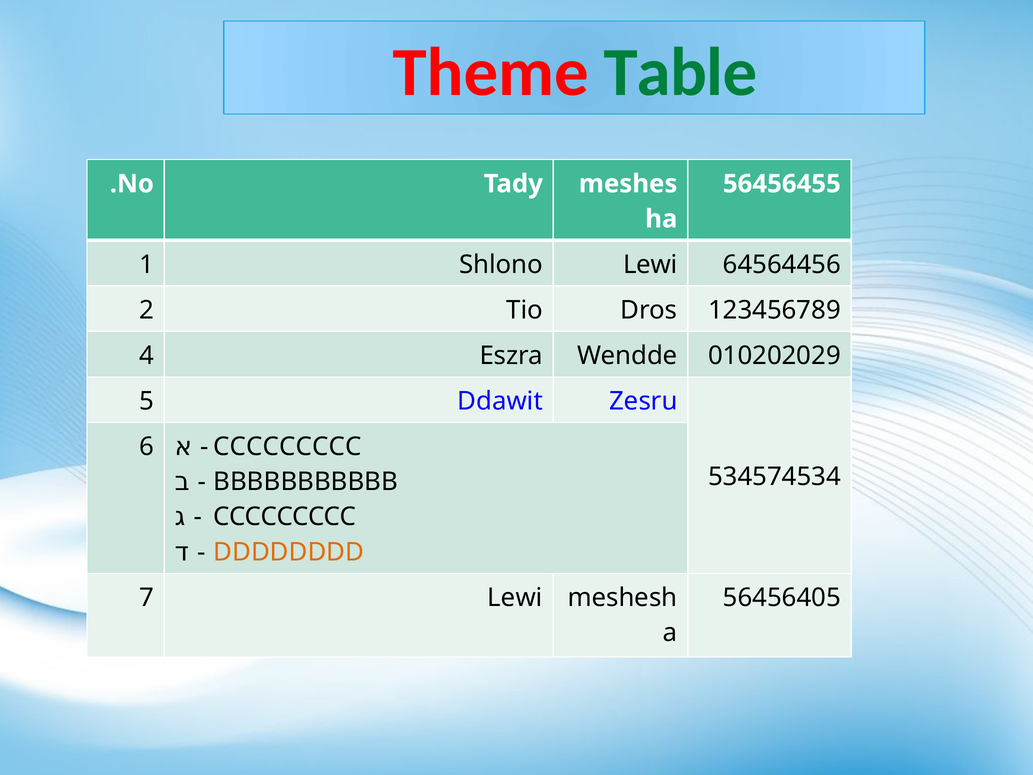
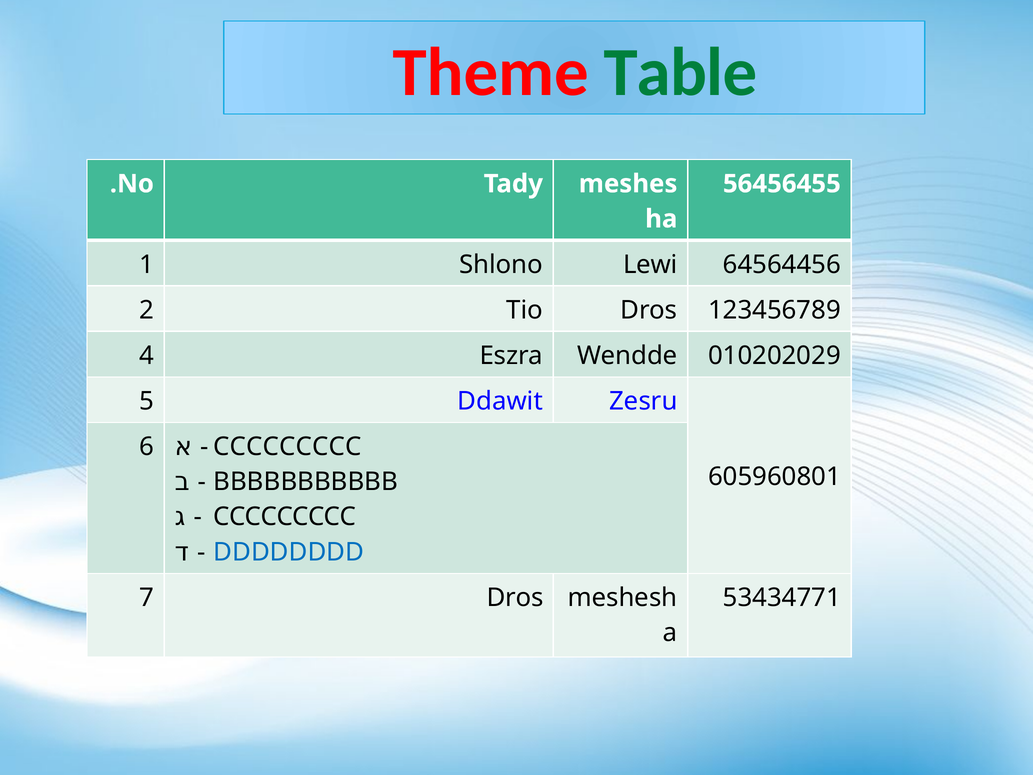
534574534: 534574534 -> 605960801 (774, 476)
DDDDDDDD colour: orange -> blue (289, 552)
7 Lewi: Lewi -> Dros (515, 597)
56456405: 56456405 -> 53434771 (782, 597)
